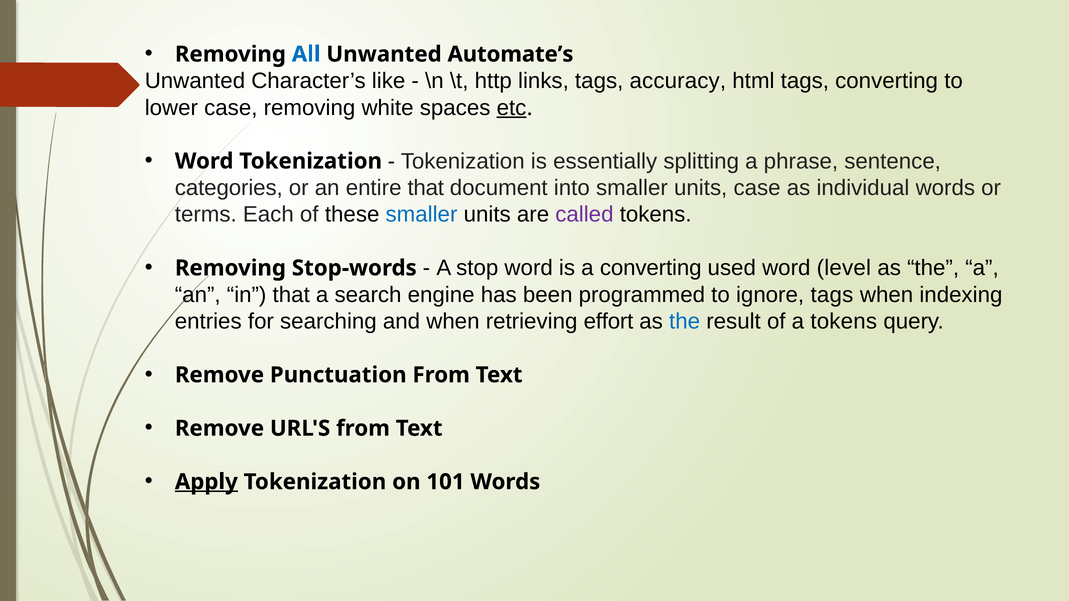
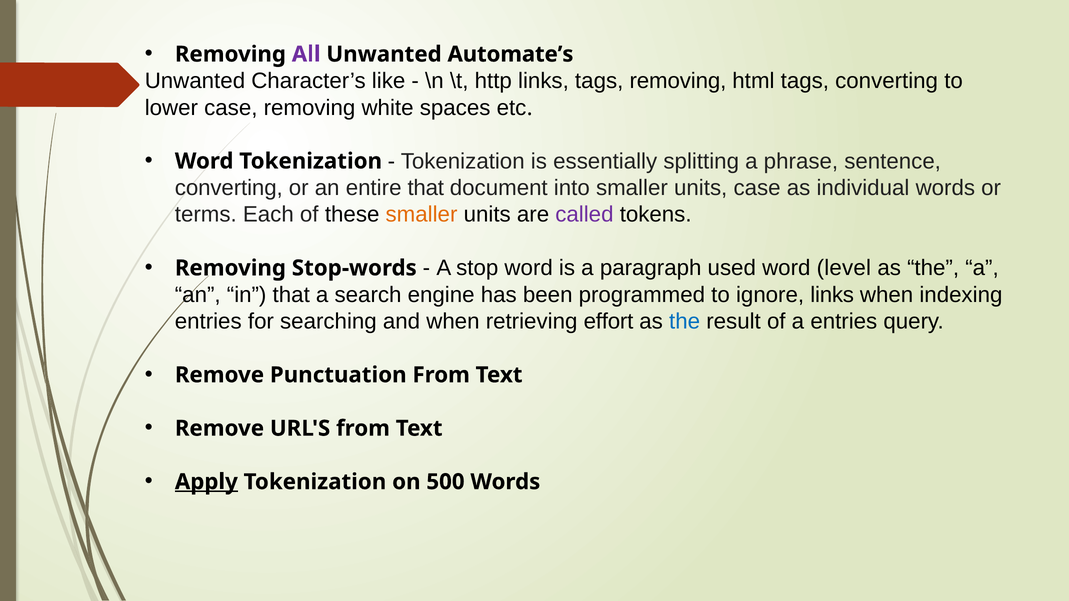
All colour: blue -> purple (306, 54)
tags accuracy: accuracy -> removing (678, 81)
etc underline: present -> none (512, 108)
categories: categories -> converting (229, 188)
smaller colour: blue -> orange (421, 215)
a converting: converting -> paragraph (651, 268)
ignore tags: tags -> links (832, 295)
a tokens: tokens -> entries (844, 322)
101: 101 -> 500 (445, 482)
